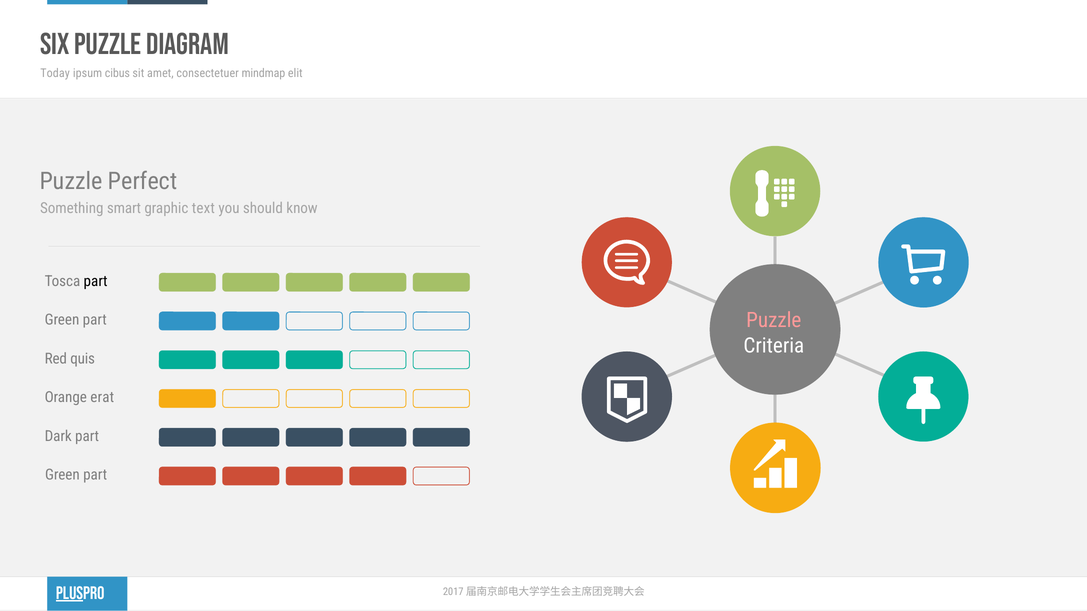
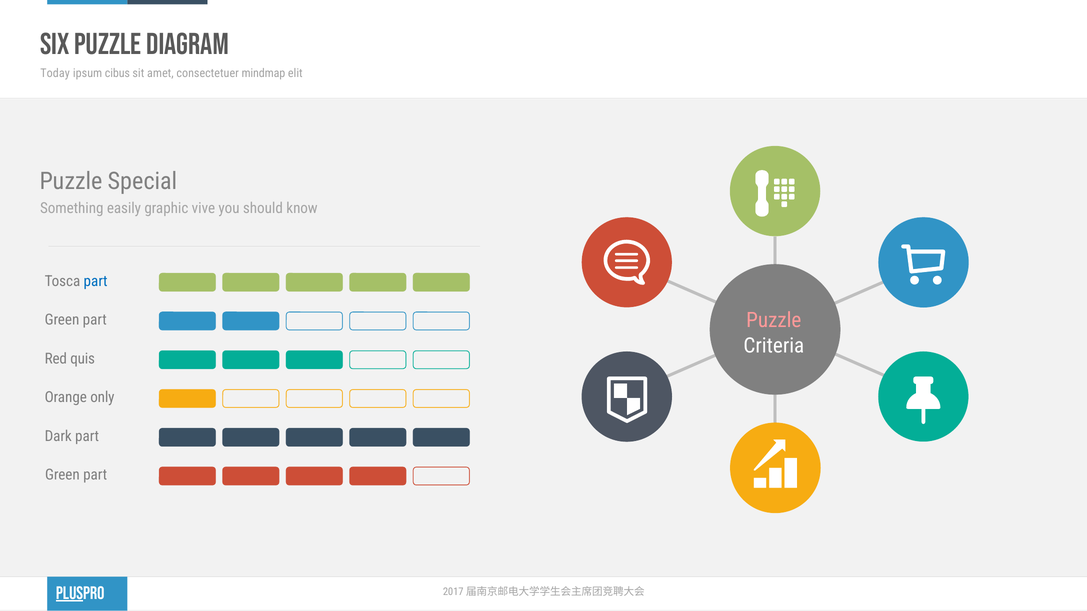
Perfect: Perfect -> Special (143, 182)
smart: smart -> easily (124, 208)
text: text -> vive (203, 208)
part colour: black -> blue (96, 281)
erat: erat -> only (102, 398)
